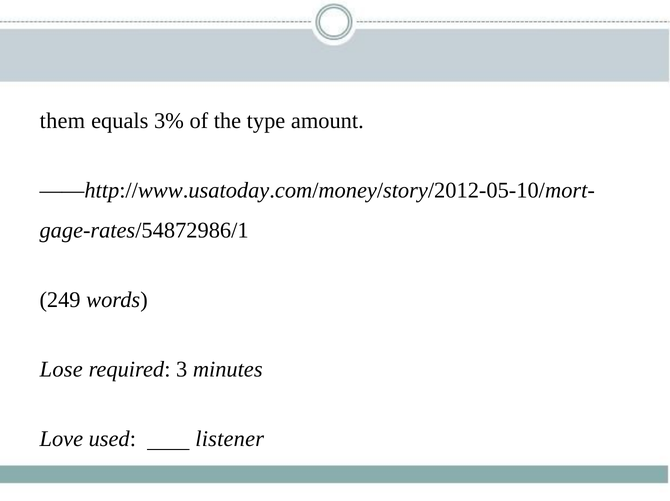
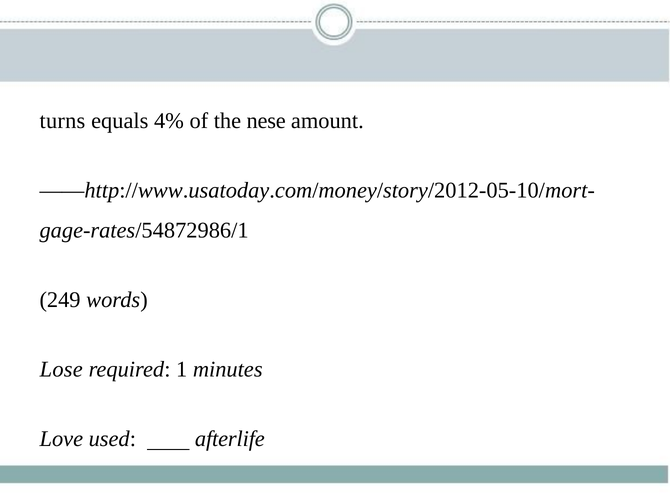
them: them -> turns (62, 121)
3%: 3% -> 4% (169, 121)
type: type -> nese (266, 121)
3: 3 -> 1 (182, 369)
listener: listener -> afterlife (230, 439)
